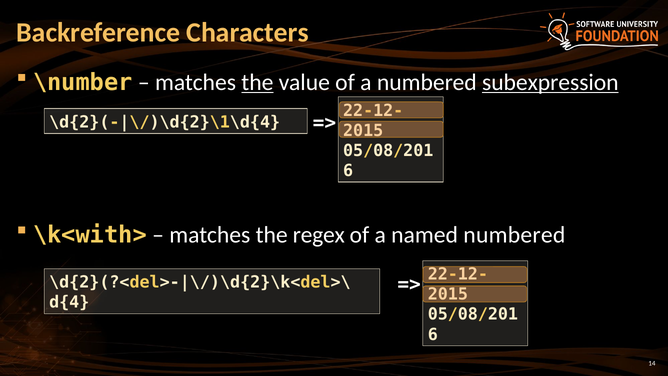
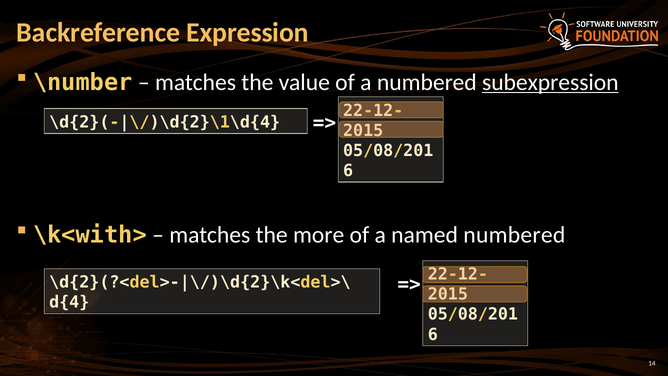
Characters: Characters -> Expression (248, 32)
the underline: present -> none (257, 82)
regex: regex -> more (319, 235)
